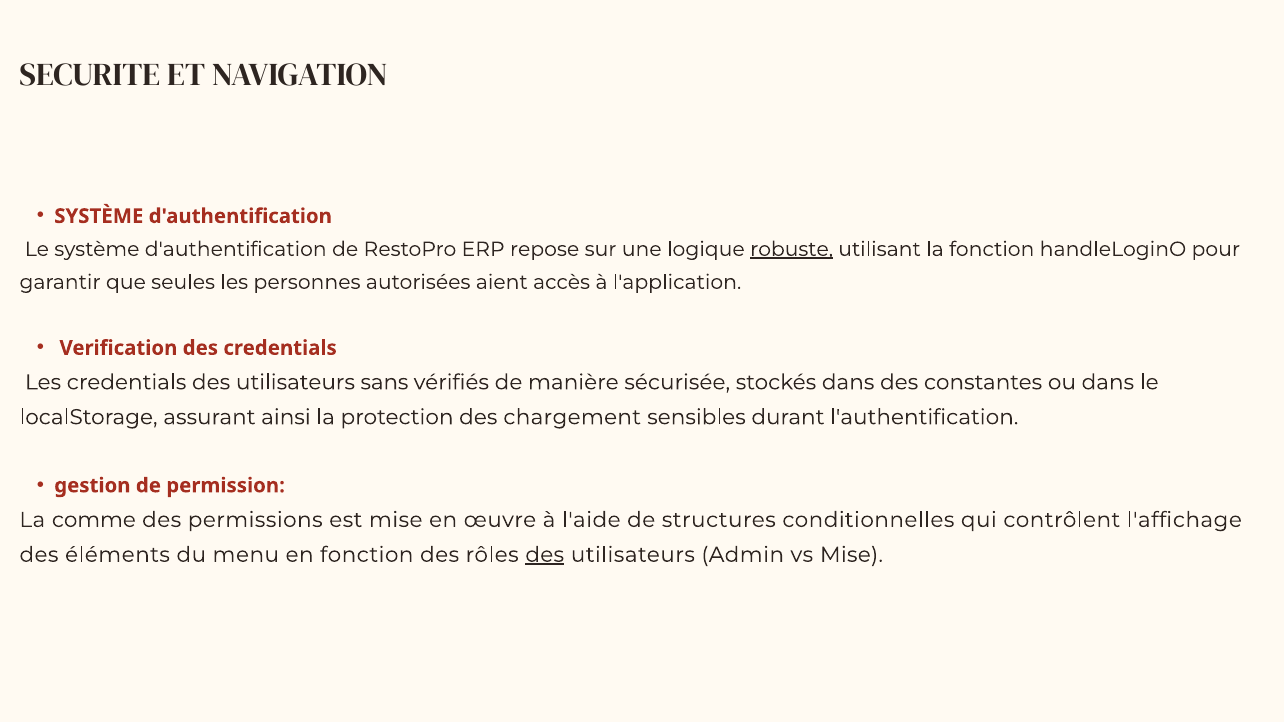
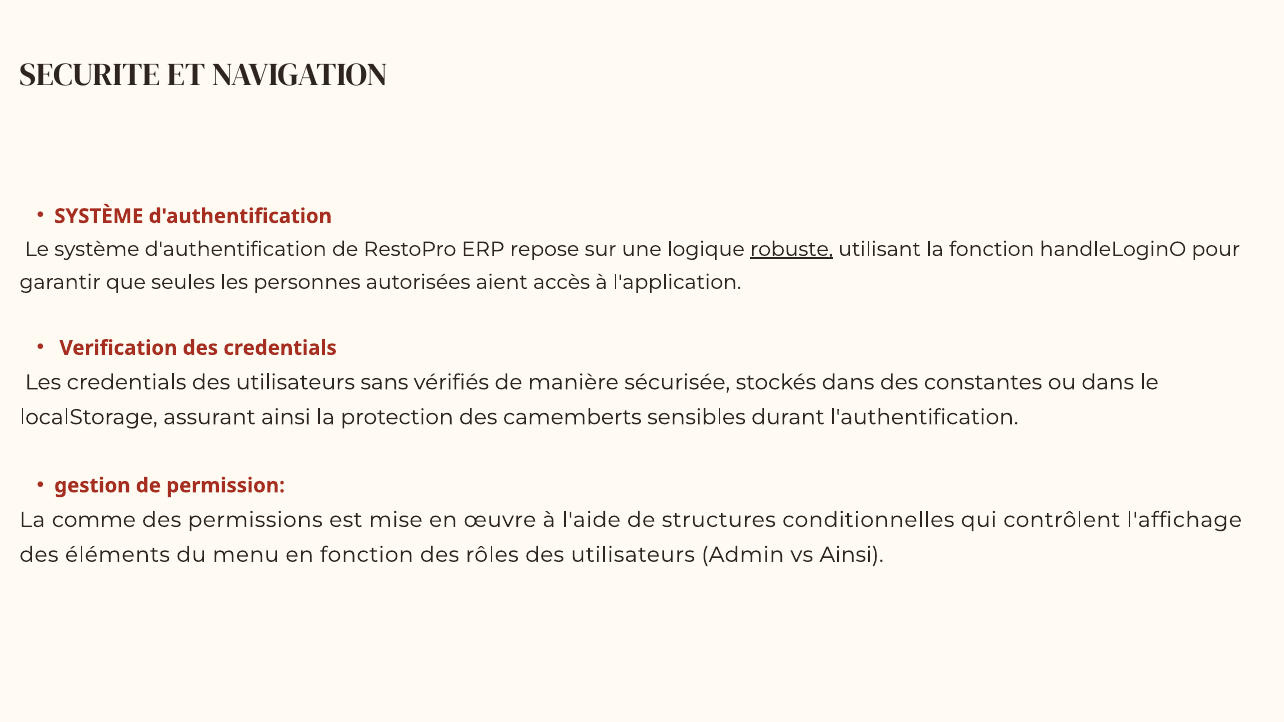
chargement: chargement -> camemberts (572, 417)
des underline: present -> none (545, 555)
vs Mise: Mise -> Ainsi (852, 555)
